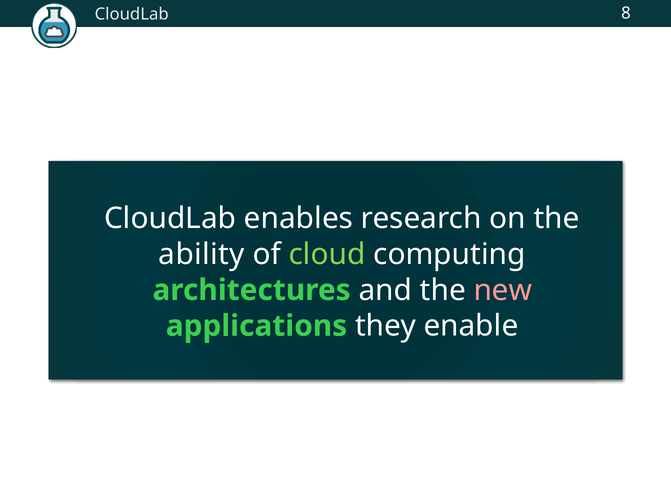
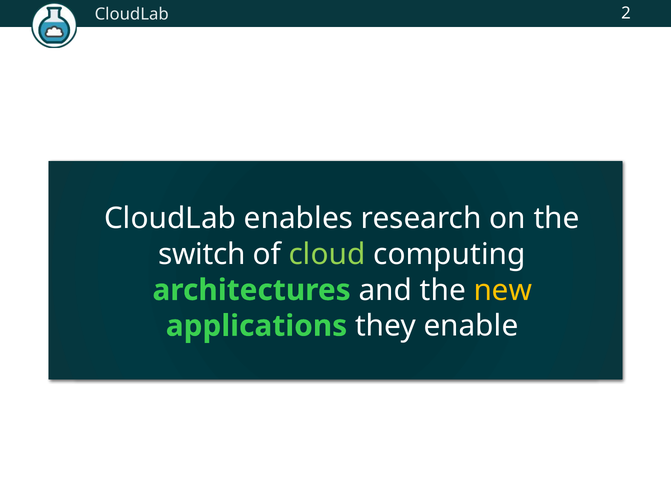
8: 8 -> 2 (626, 13)
ability: ability -> switch (202, 255)
new colour: pink -> yellow (503, 290)
